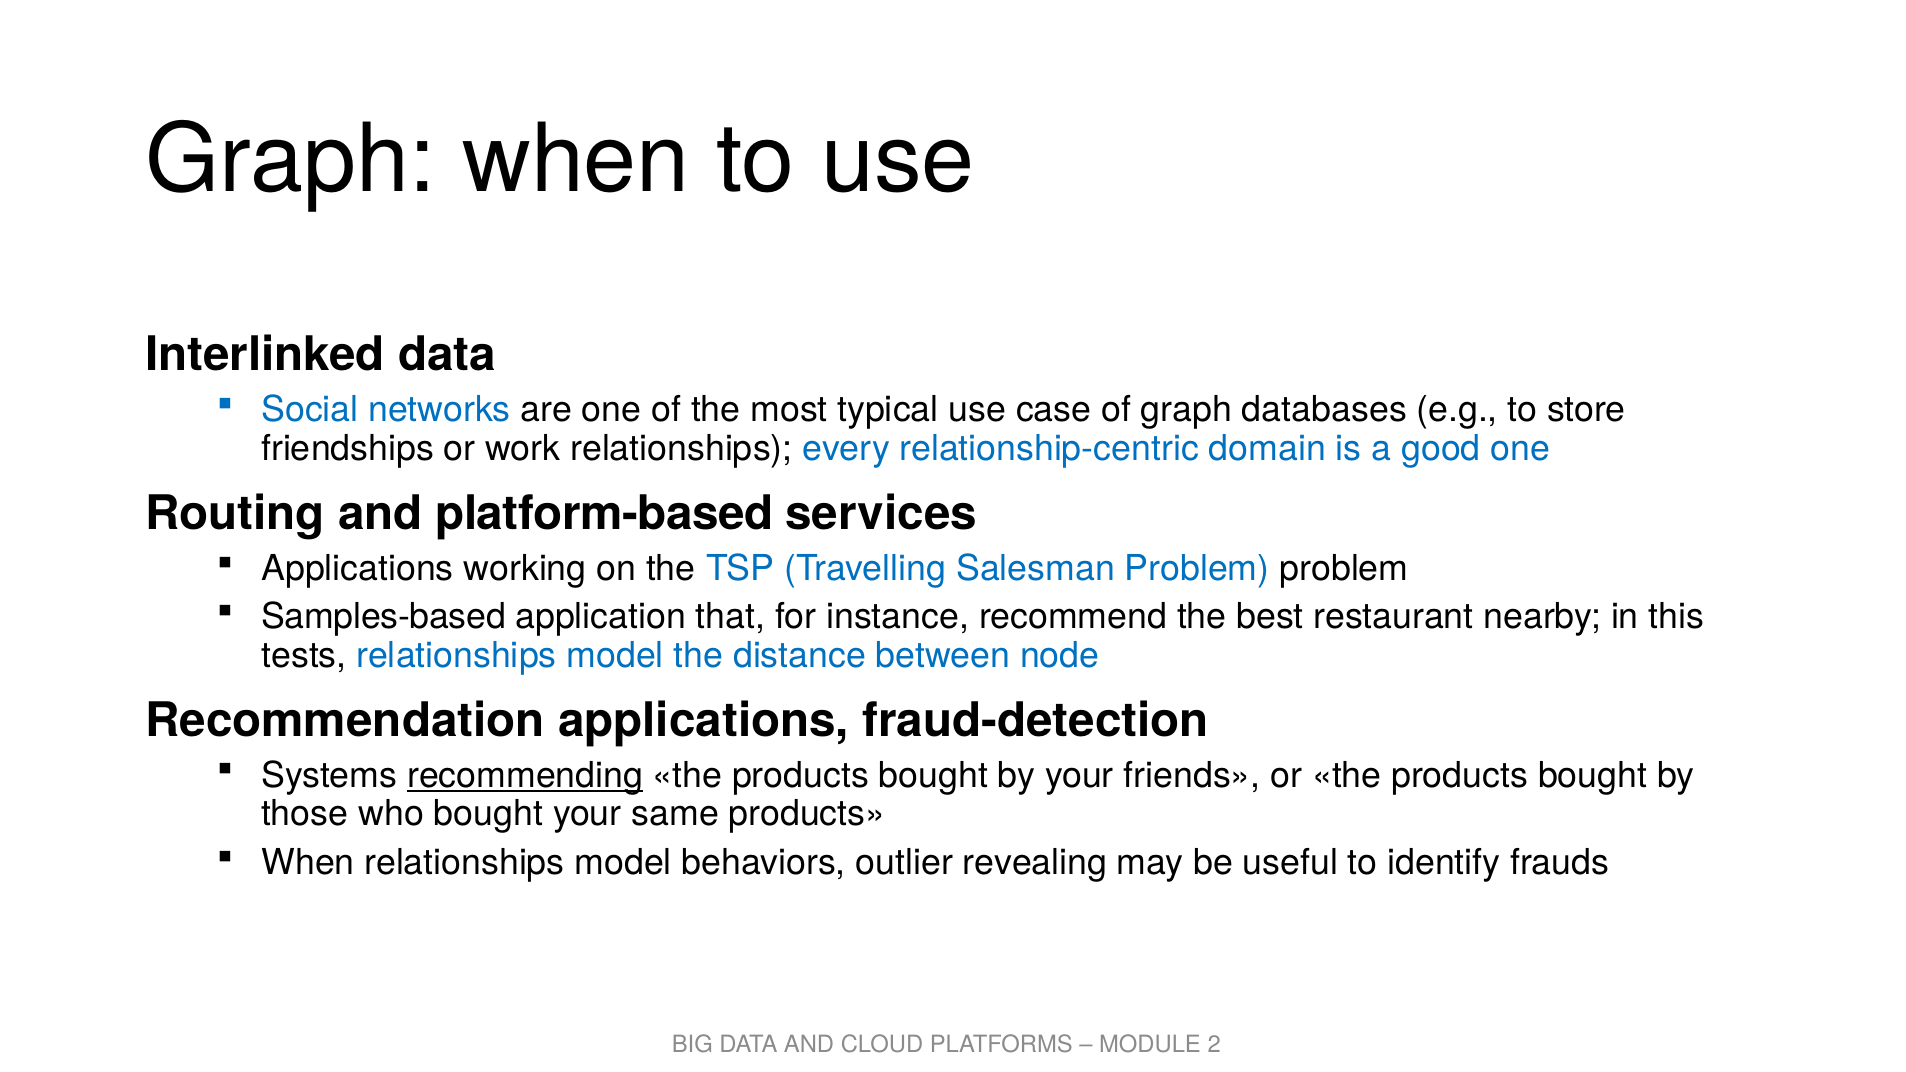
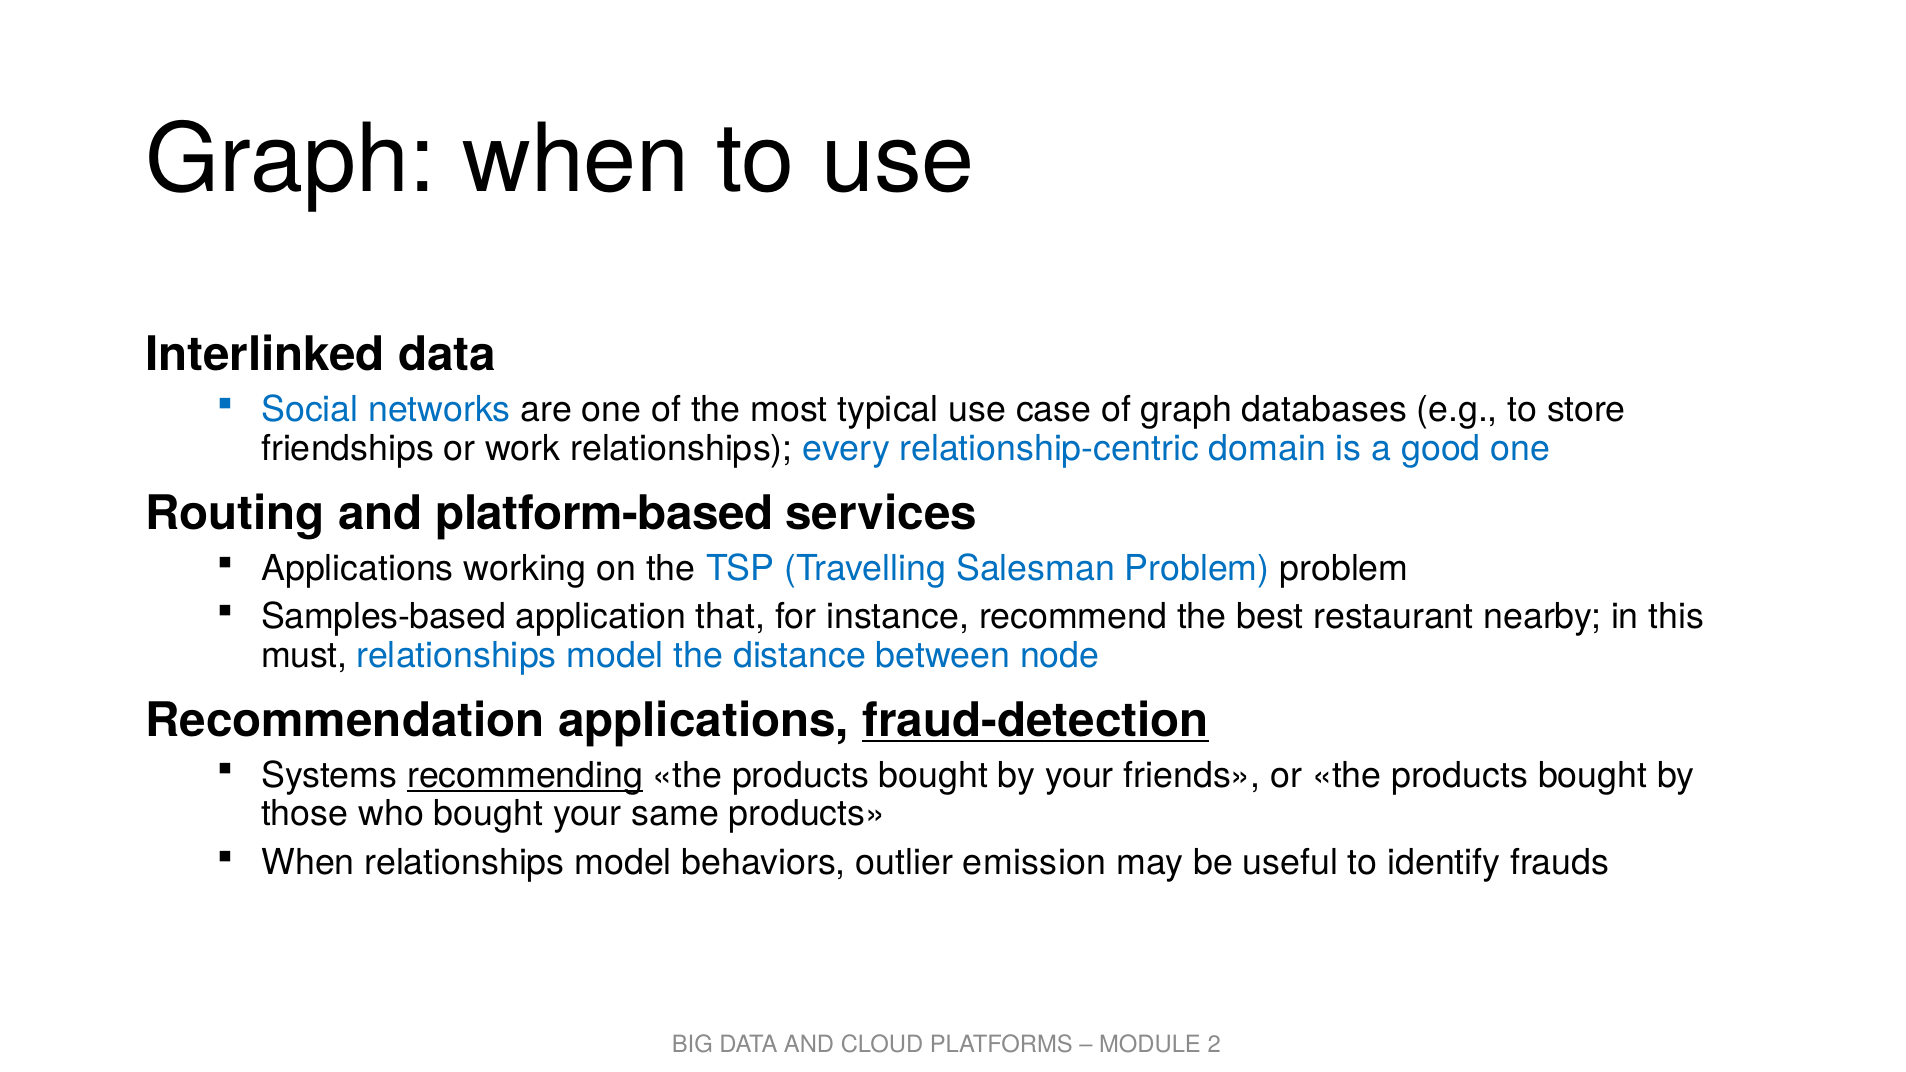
tests: tests -> must (304, 656)
fraud-detection underline: none -> present (1036, 721)
revealing: revealing -> emission (1035, 863)
